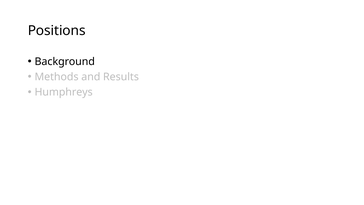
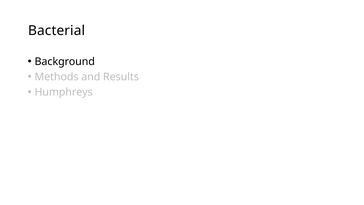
Positions: Positions -> Bacterial (57, 31)
